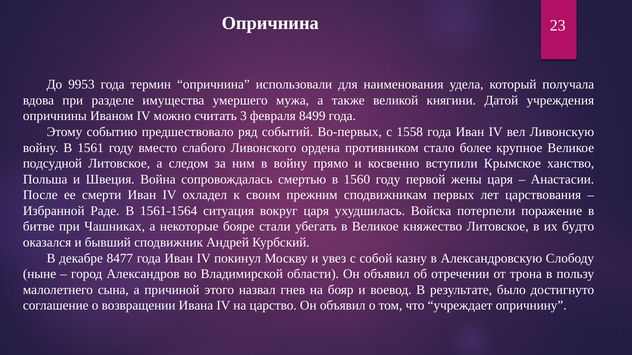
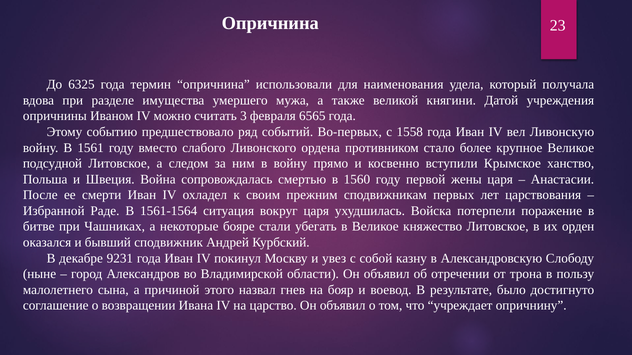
9953: 9953 -> 6325 (81, 85)
8499: 8499 -> 6565 (312, 116)
будто: будто -> орден (578, 227)
8477: 8477 -> 9231 (120, 259)
